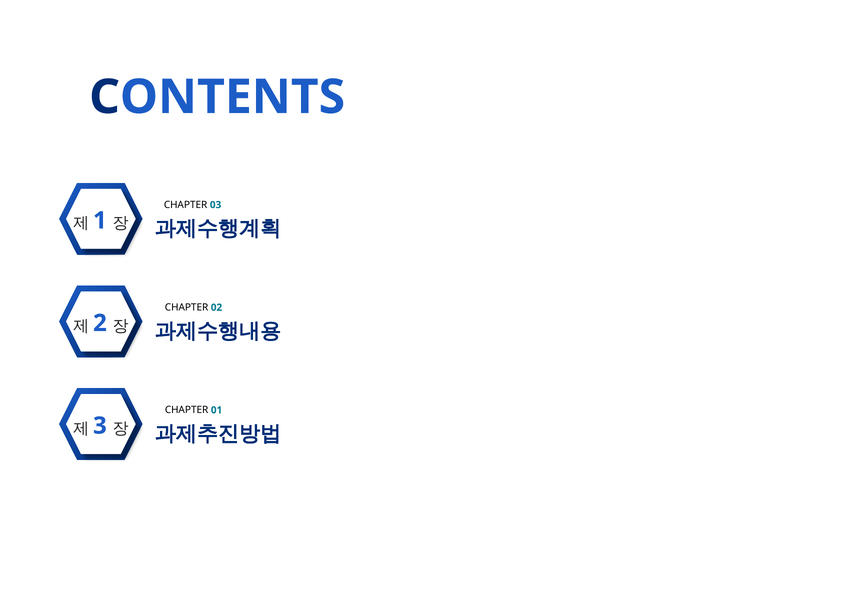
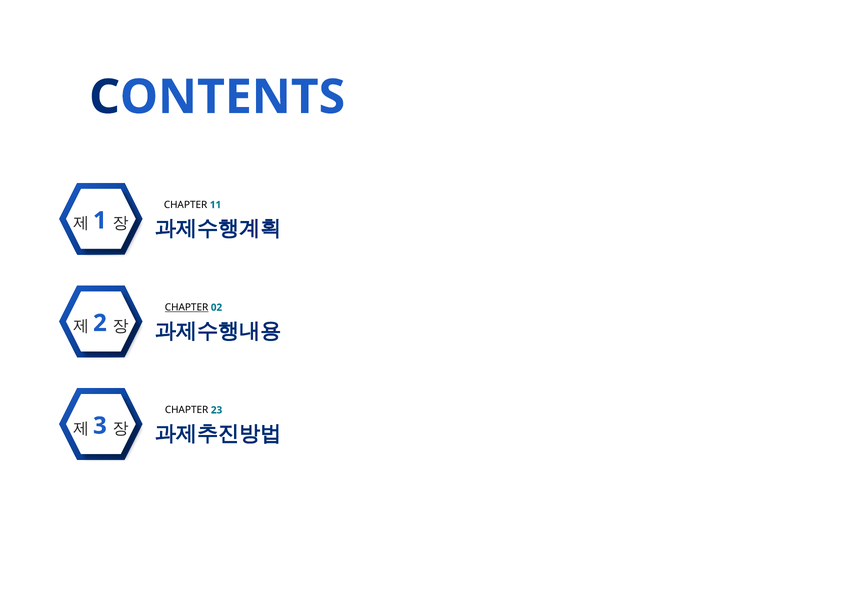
03: 03 -> 11 (216, 205)
CHAPTER underline: none -> present (187, 308)
01: 01 -> 23 (217, 411)
